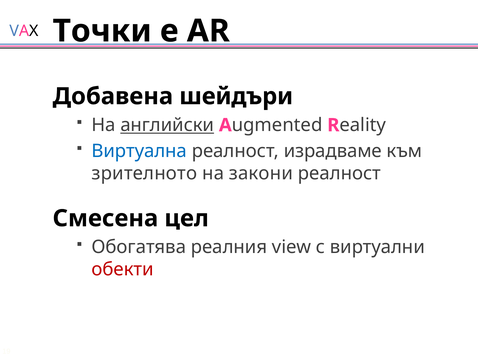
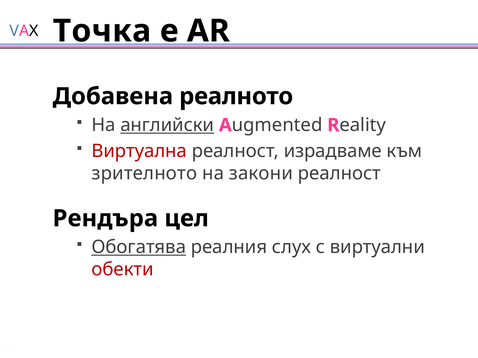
Точки: Точки -> Точка (102, 31)
шейдъри: шейдъри -> реалното (236, 96)
Виртуална colour: blue -> red (139, 151)
Смесена: Смесена -> Рендъра (105, 219)
Обогатява underline: none -> present (139, 248)
view: view -> слух (291, 248)
